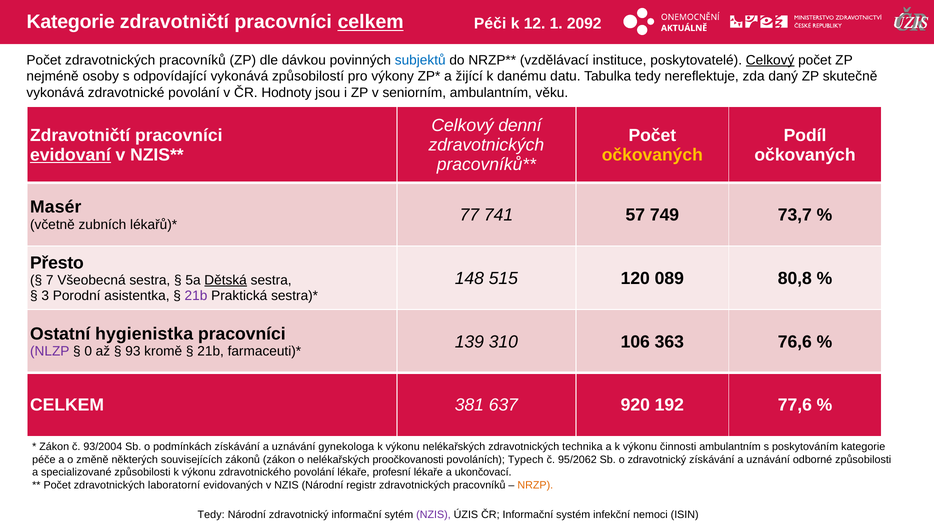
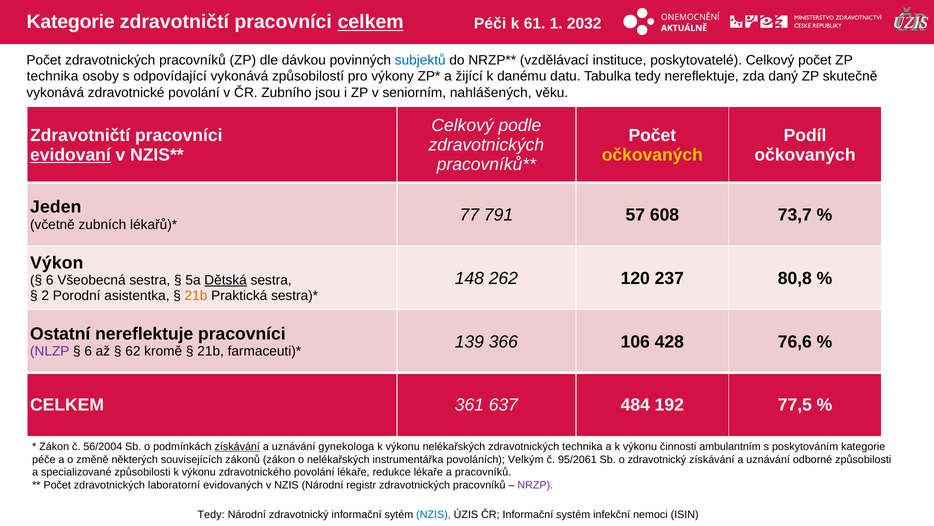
12: 12 -> 61 (535, 23)
2092: 2092 -> 2032 (584, 23)
Celkový underline: present -> none (770, 60)
nejméně: nejméně -> technika (53, 76)
Hodnoty: Hodnoty -> Zubního (286, 93)
seniorním ambulantním: ambulantním -> nahlášených (491, 93)
denní: denní -> podle (520, 125)
Masér: Masér -> Jeden (56, 207)
741: 741 -> 791 (499, 215)
749: 749 -> 608 (665, 215)
Přesto: Přesto -> Výkon (57, 262)
515: 515 -> 262 (503, 278)
089: 089 -> 237 (669, 278)
7: 7 -> 6 (50, 280)
3: 3 -> 2 (45, 295)
21b colour: purple -> orange (196, 295)
Ostatní hygienistka: hygienistka -> nereflektuje (144, 333)
310: 310 -> 366 (503, 341)
363: 363 -> 428 (669, 341)
0: 0 -> 6 (88, 351)
93: 93 -> 62 (133, 351)
381: 381 -> 361 (469, 405)
920: 920 -> 484 (635, 405)
77,6: 77,6 -> 77,5 (795, 405)
93/2004: 93/2004 -> 56/2004 (103, 446)
získávání underline: none -> present (237, 446)
proočkovanosti: proočkovanosti -> instrumentářka (408, 459)
Typech: Typech -> Velkým (526, 459)
95/2062: 95/2062 -> 95/2061 (577, 459)
profesní: profesní -> redukce (392, 472)
a ukončovací: ukončovací -> pracovníků (483, 472)
NRZP colour: orange -> purple (535, 485)
NZIS colour: purple -> blue (433, 514)
